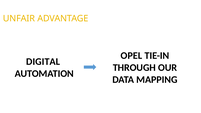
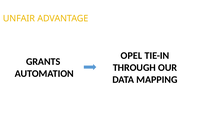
DIGITAL: DIGITAL -> GRANTS (43, 62)
